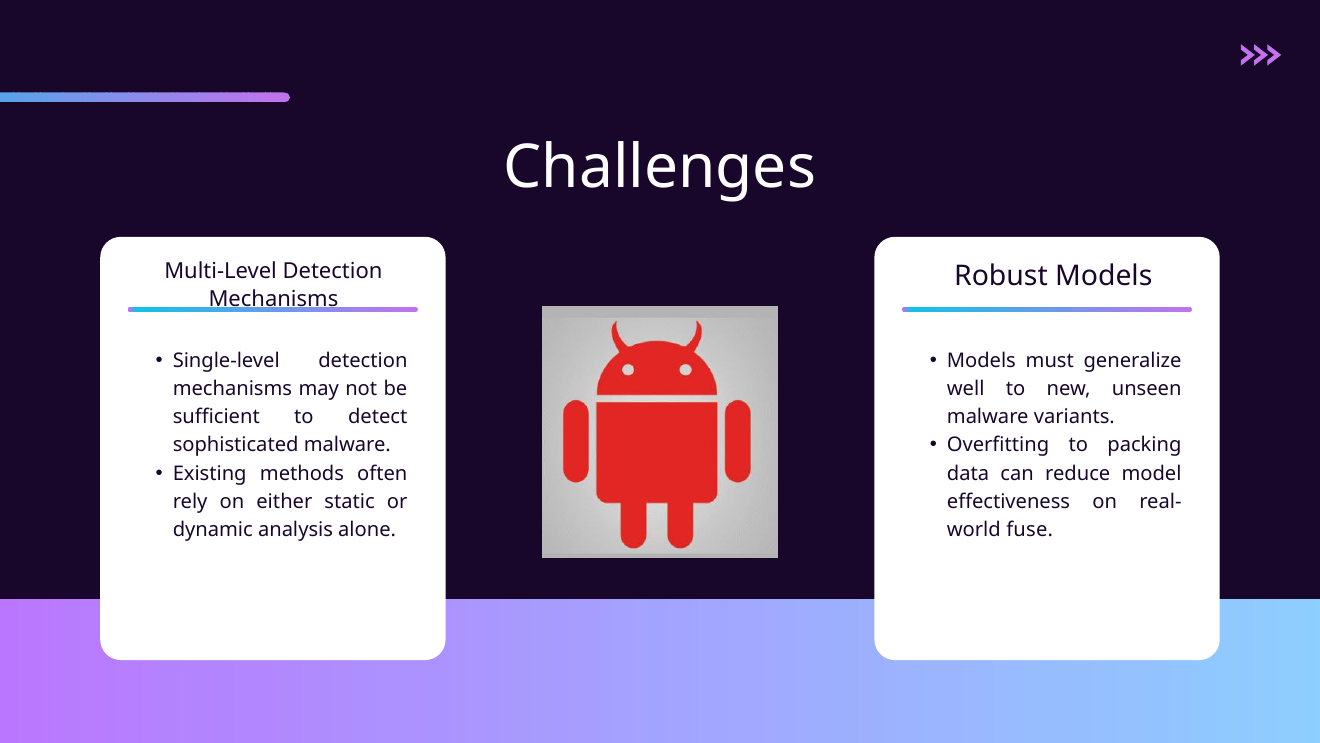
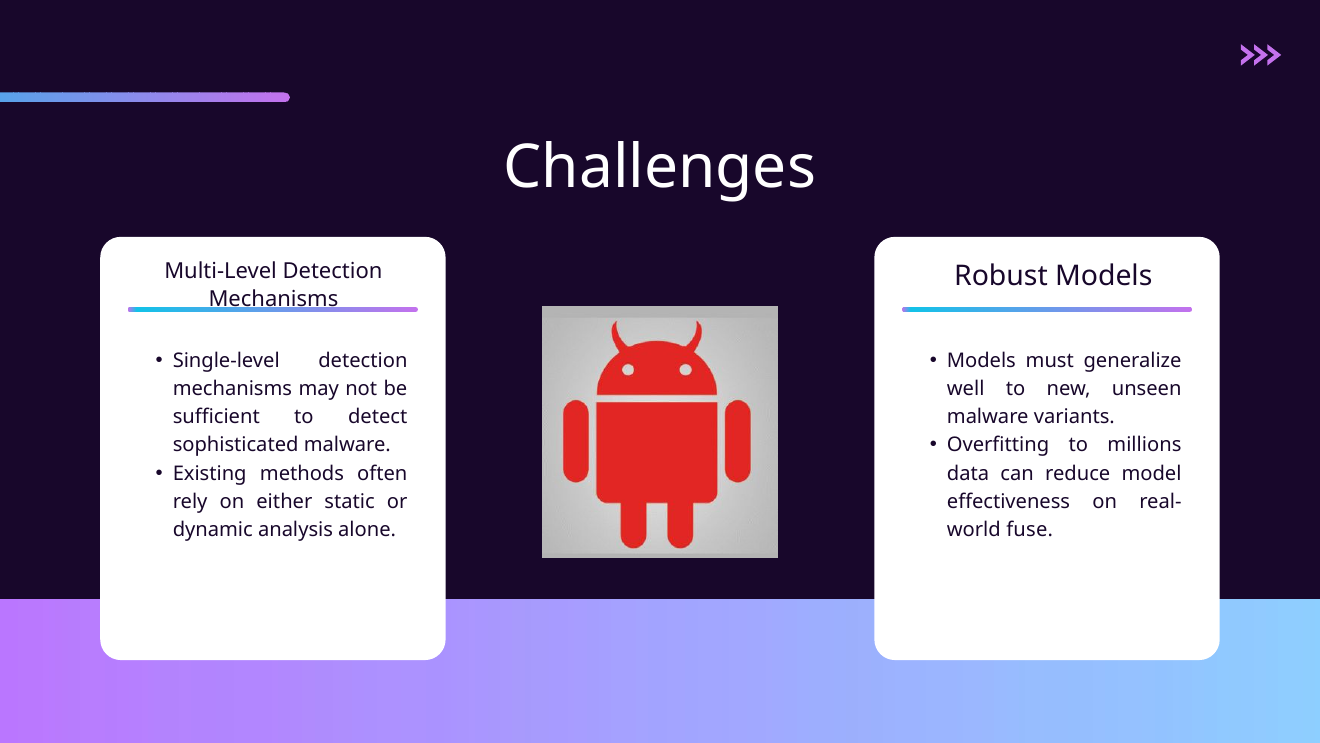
packing: packing -> millions (1144, 445)
